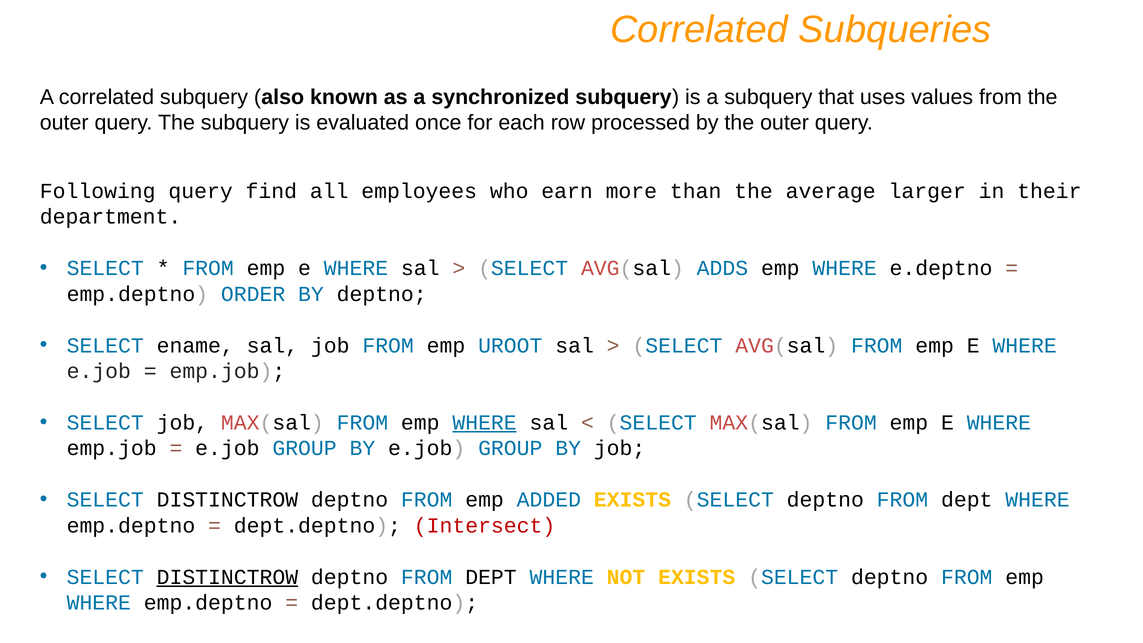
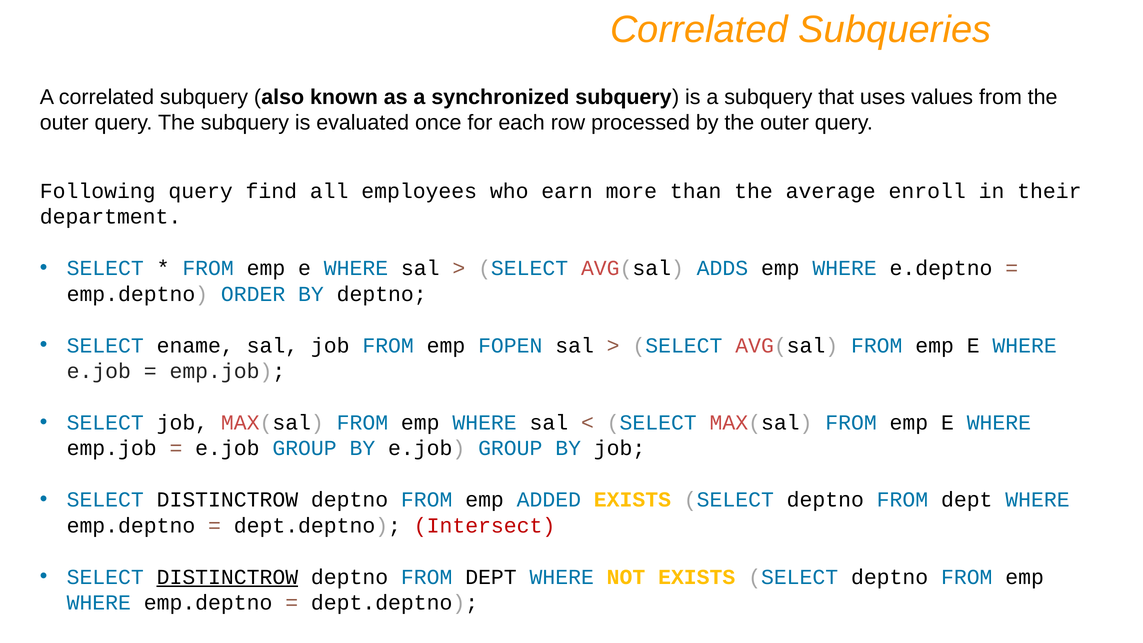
larger: larger -> enroll (927, 191)
UROOT: UROOT -> FOPEN (510, 345)
WHERE underline: present -> none (485, 423)
